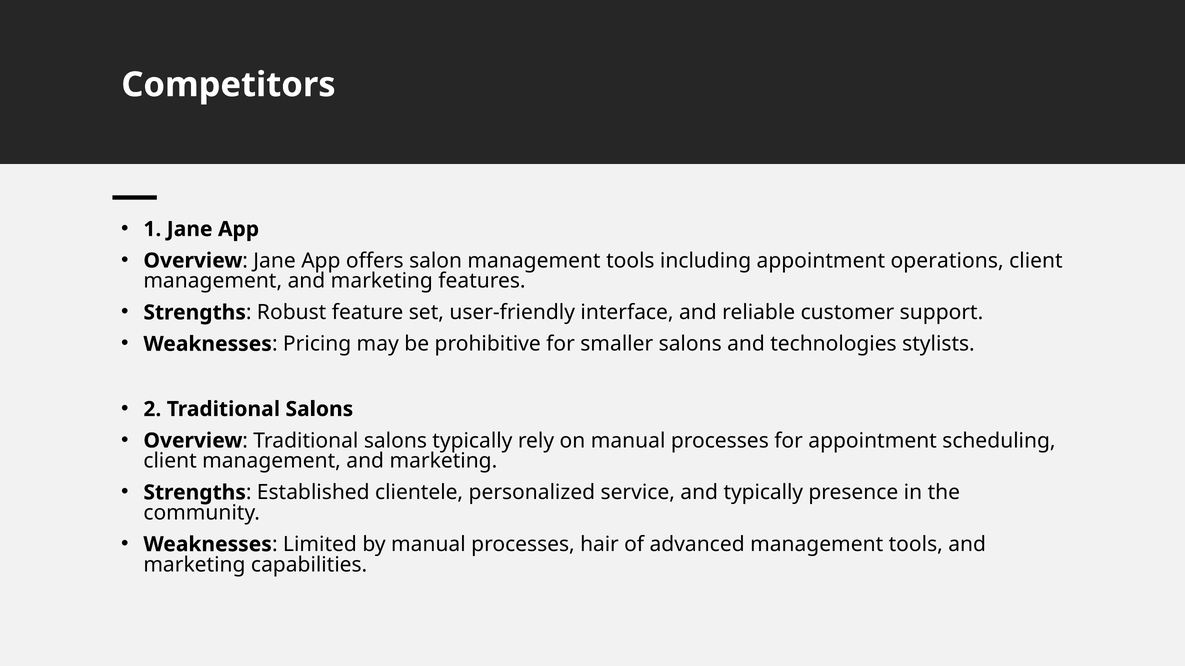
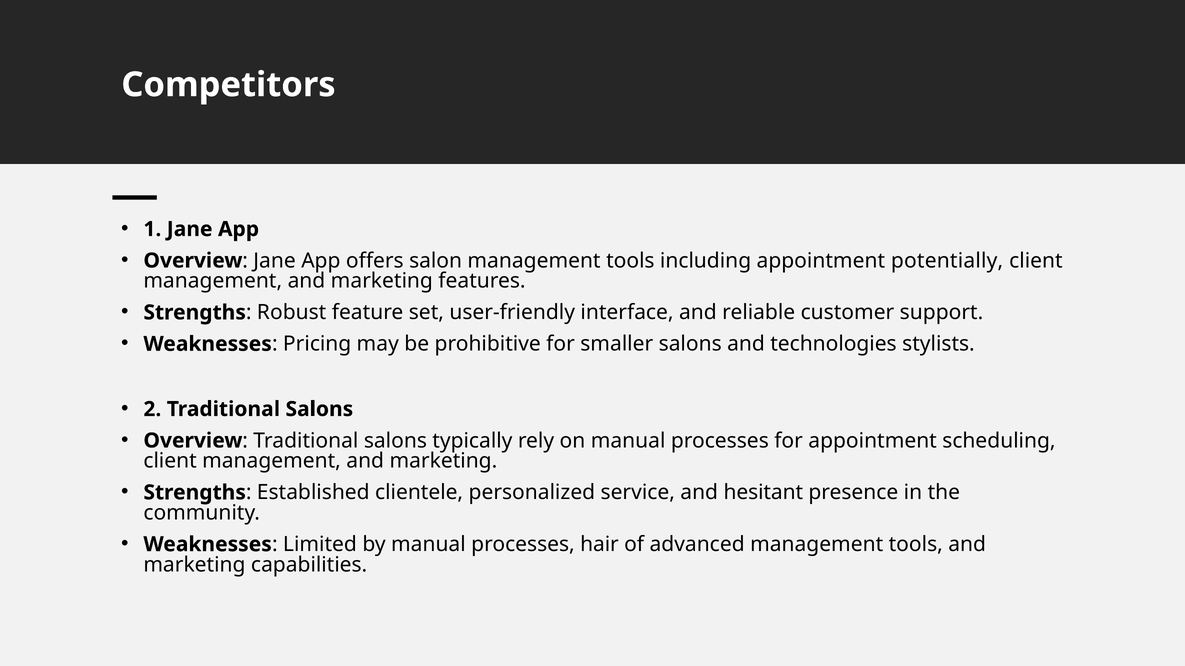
operations: operations -> potentially (947, 261)
and typically: typically -> hesitant (763, 493)
